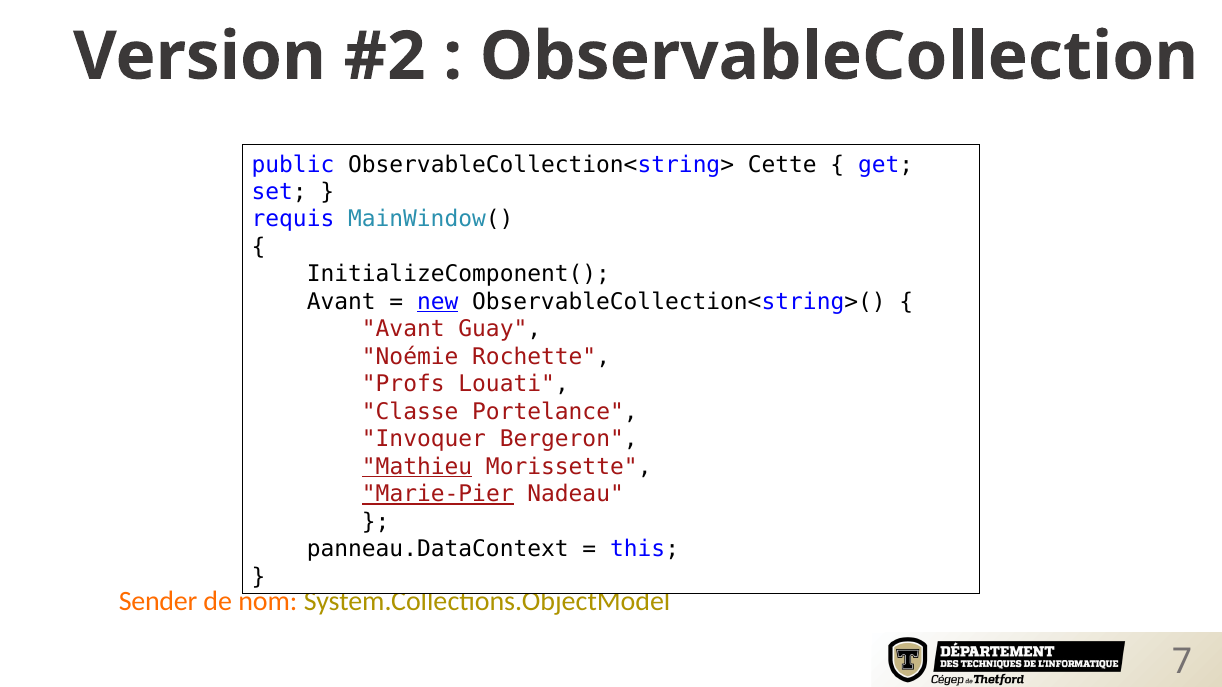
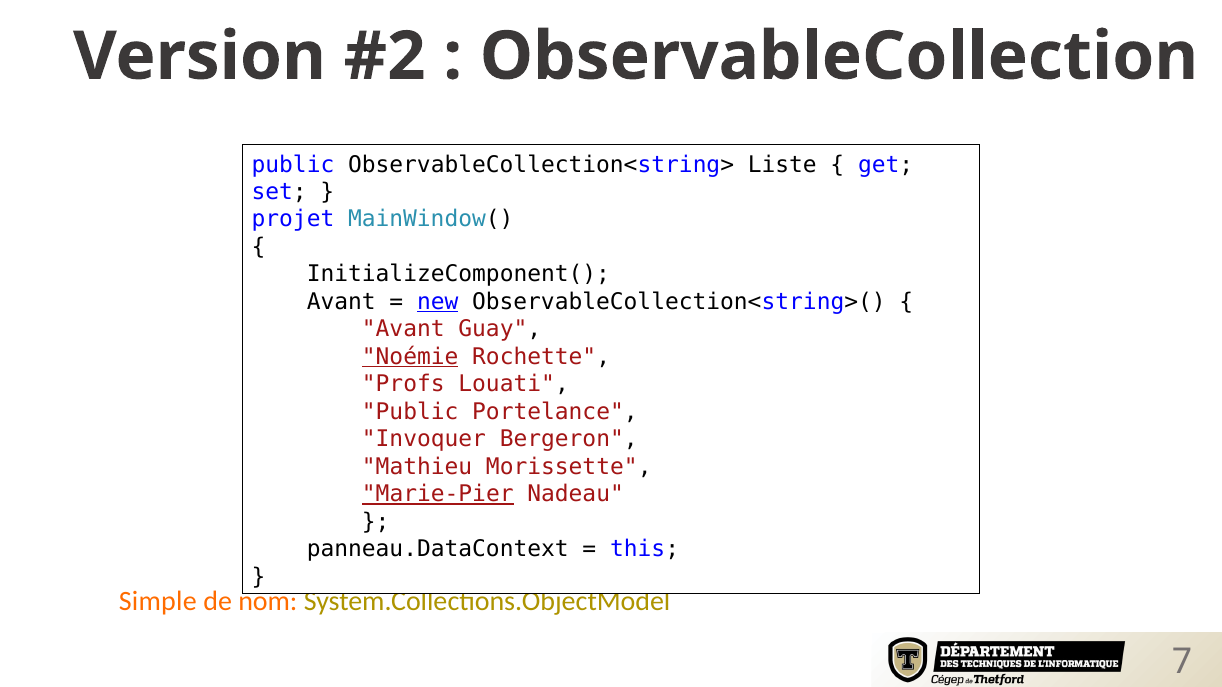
Cette: Cette -> Liste (782, 165)
requis: requis -> projet (293, 220)
Noémie underline: none -> present (410, 357)
Classe: Classe -> Public (410, 412)
Mathieu underline: present -> none (417, 467)
Sender: Sender -> Simple (158, 601)
